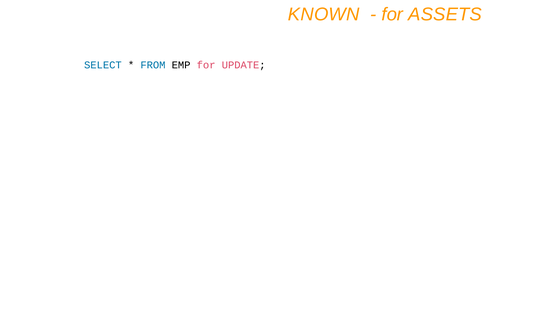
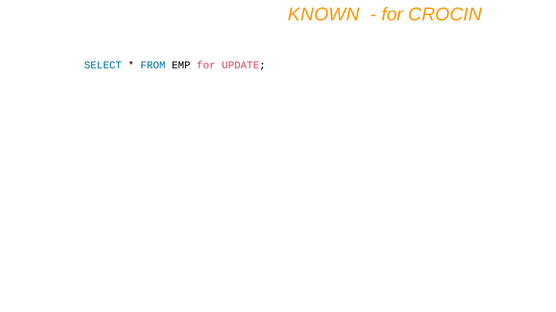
ASSETS: ASSETS -> CROCIN (445, 14)
